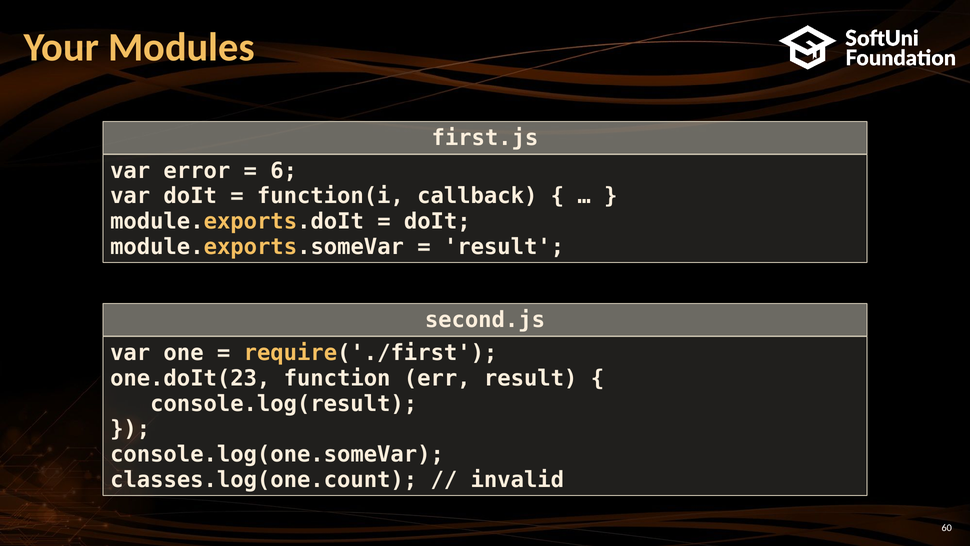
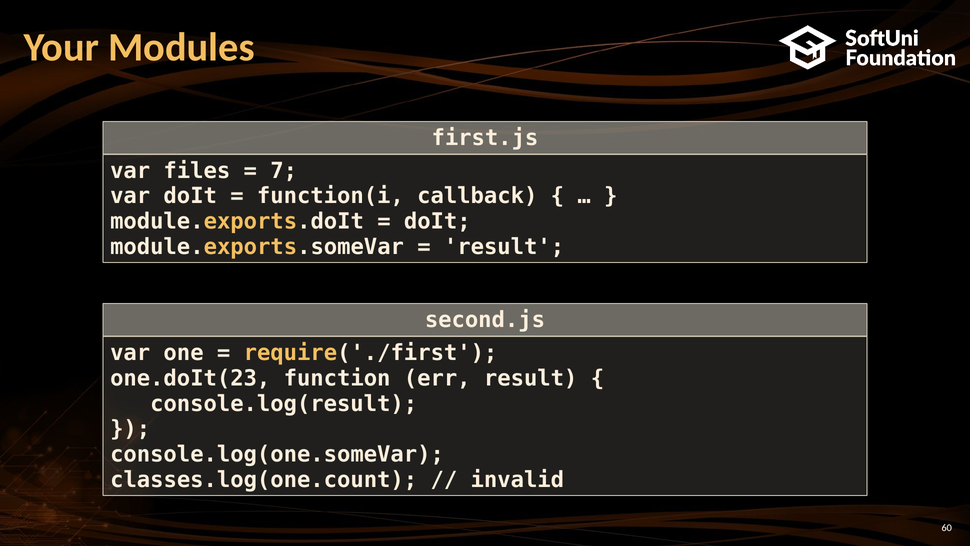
error: error -> files (197, 171)
6: 6 -> 7 (284, 171)
